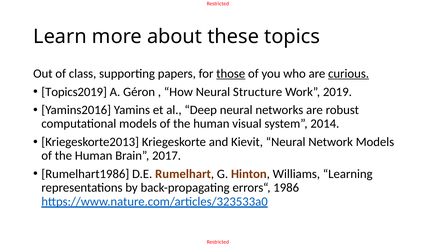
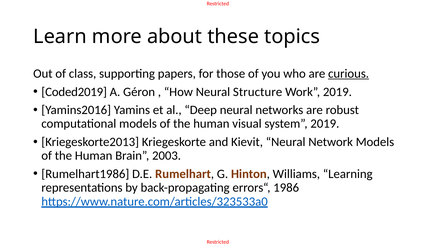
those underline: present -> none (231, 74)
Topics2019: Topics2019 -> Coded2019 (74, 92)
system 2014: 2014 -> 2019 (325, 124)
2017: 2017 -> 2003 (167, 156)
